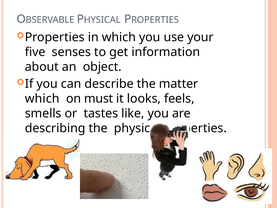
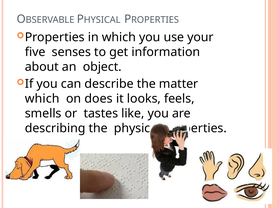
must: must -> does (99, 99)
